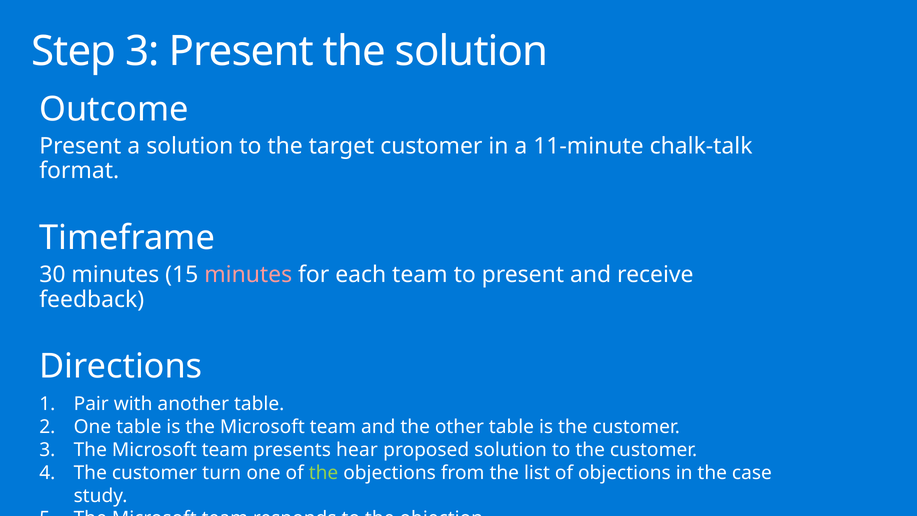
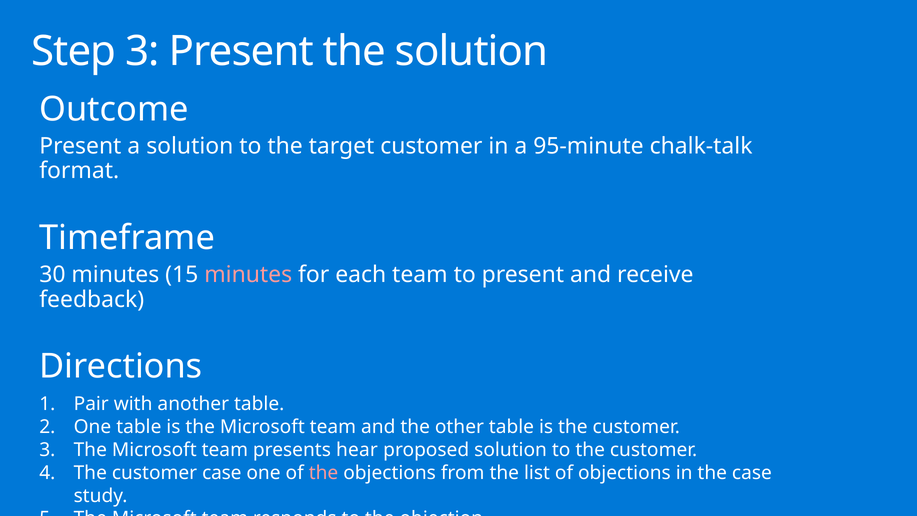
11-minute: 11-minute -> 95-minute (588, 146)
customer turn: turn -> case (222, 473)
the colour: light green -> pink (323, 473)
